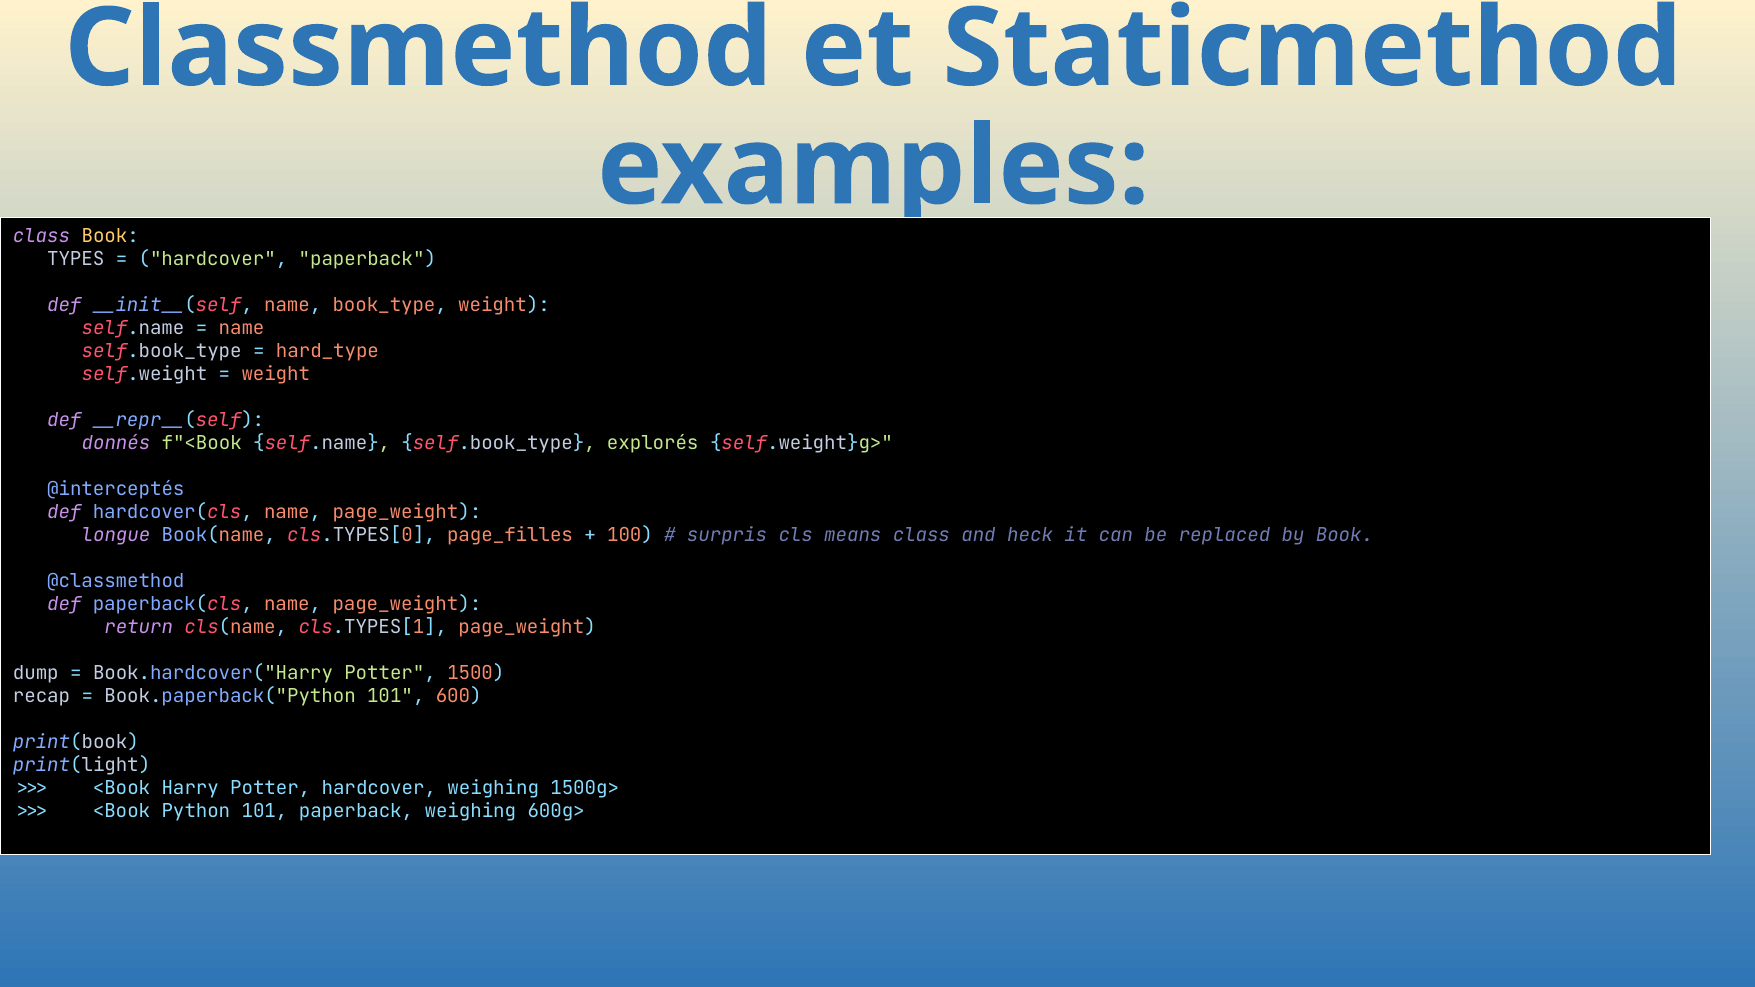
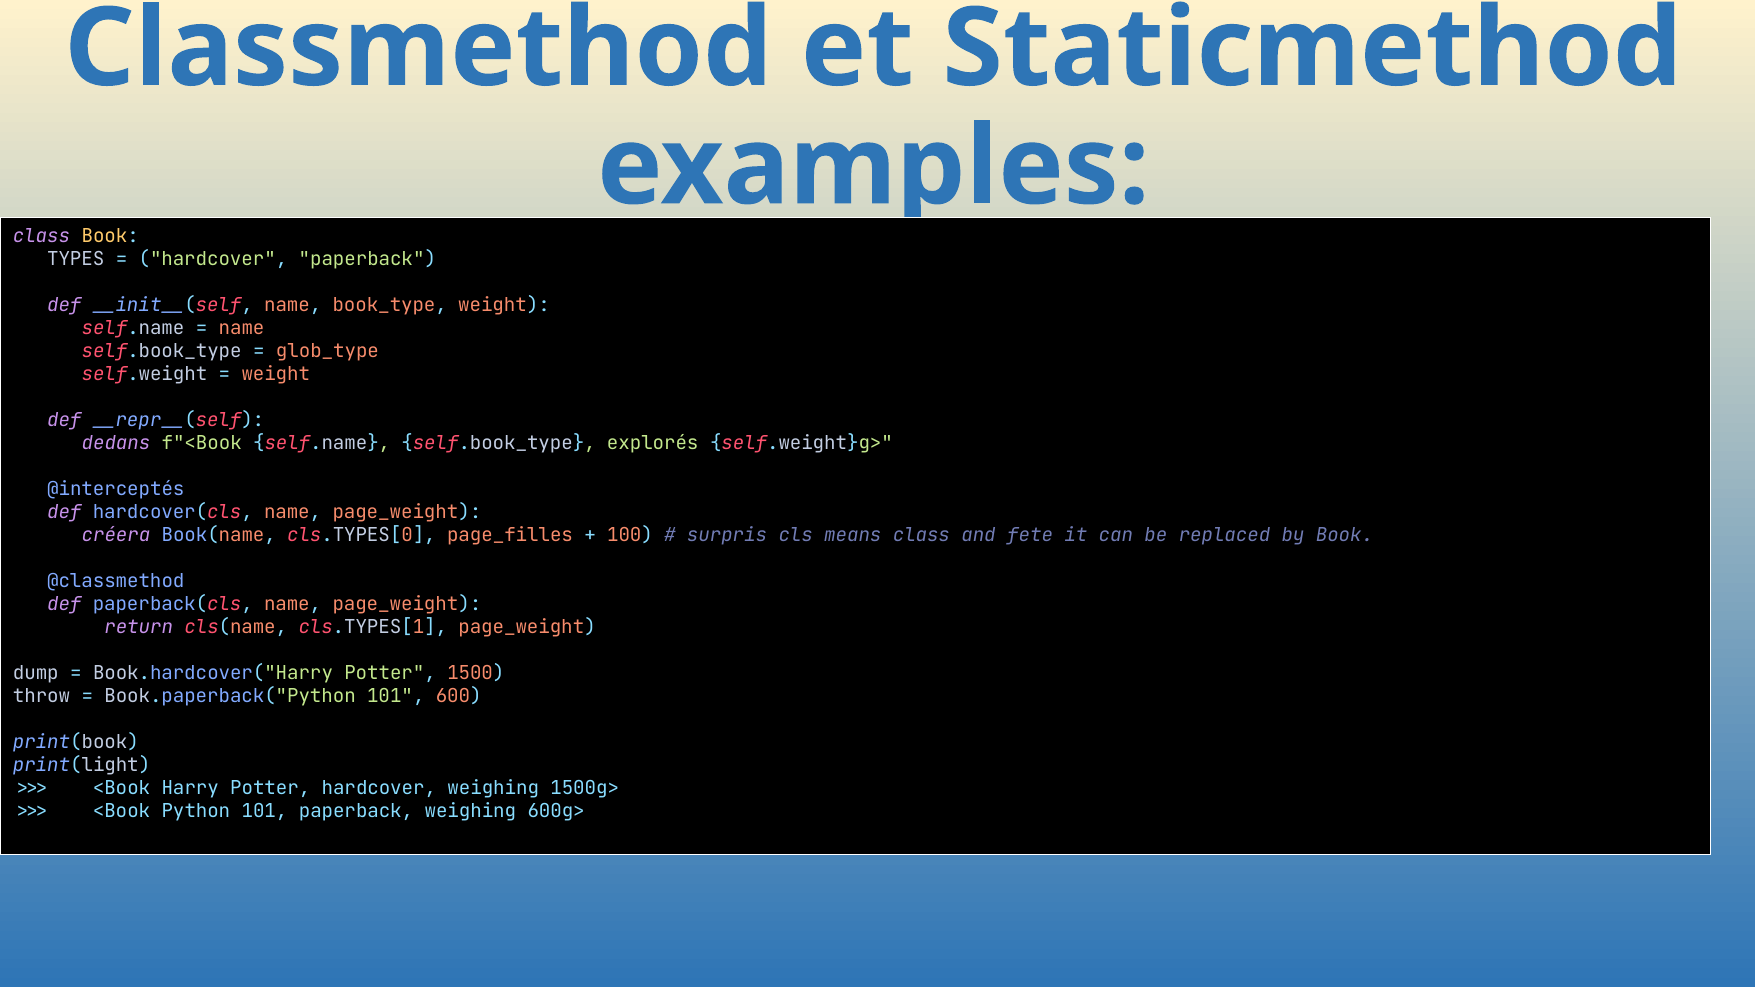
hard_type: hard_type -> glob_type (327, 352)
donnés: donnés -> dedans (116, 444)
longue: longue -> créera (116, 536)
heck: heck -> fete (1030, 536)
recap: recap -> throw (42, 697)
